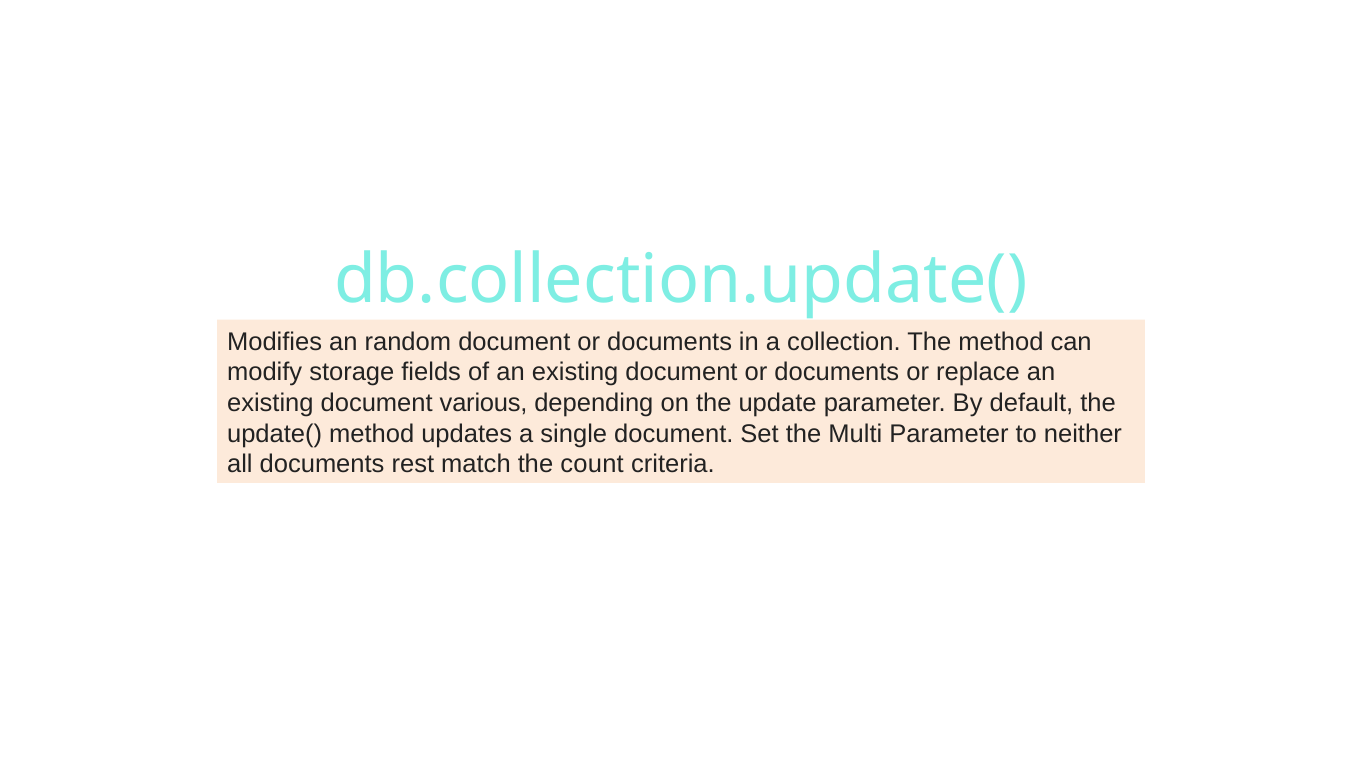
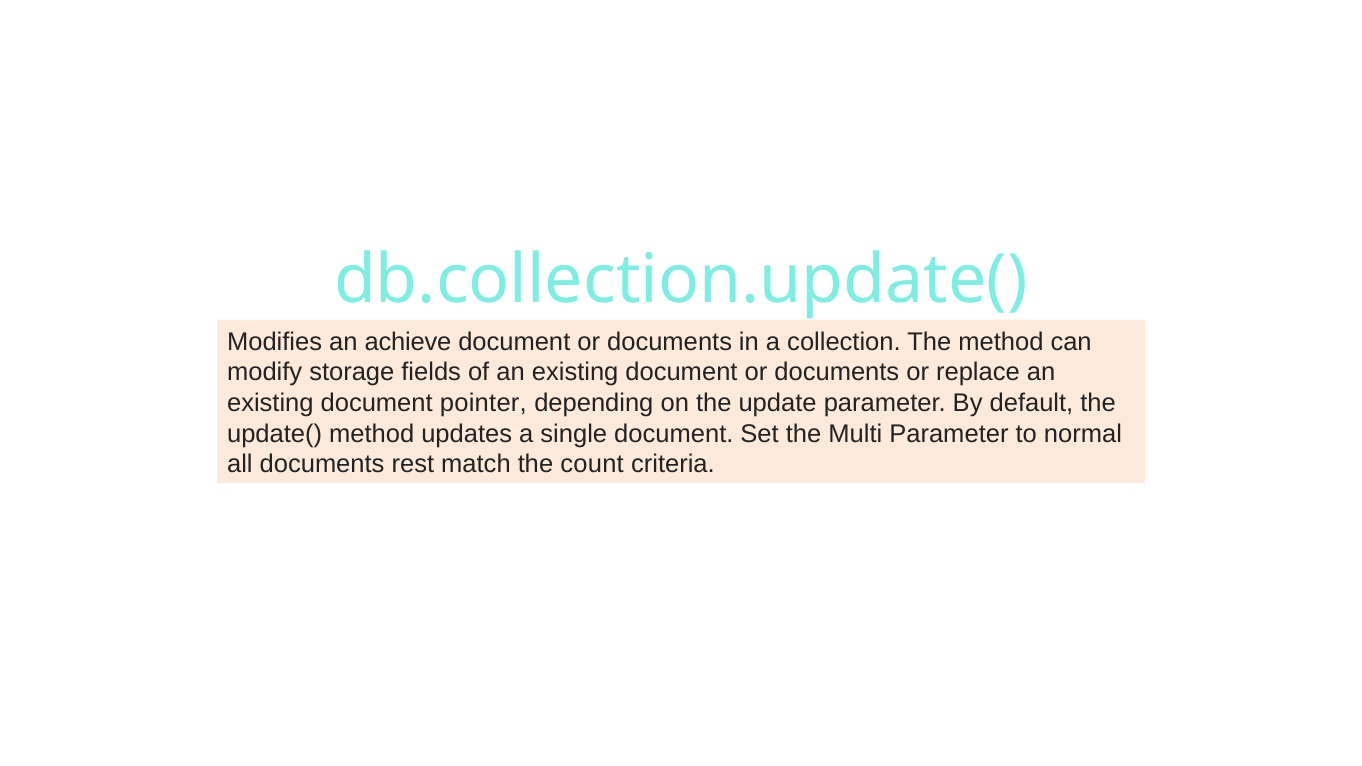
random: random -> achieve (408, 342)
various: various -> pointer (483, 403)
neither: neither -> normal (1083, 434)
